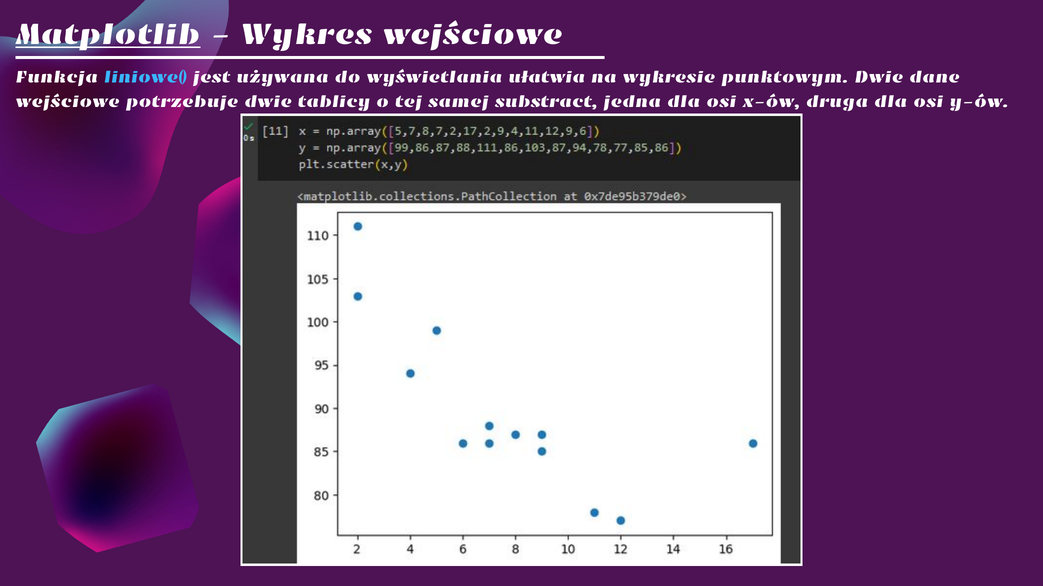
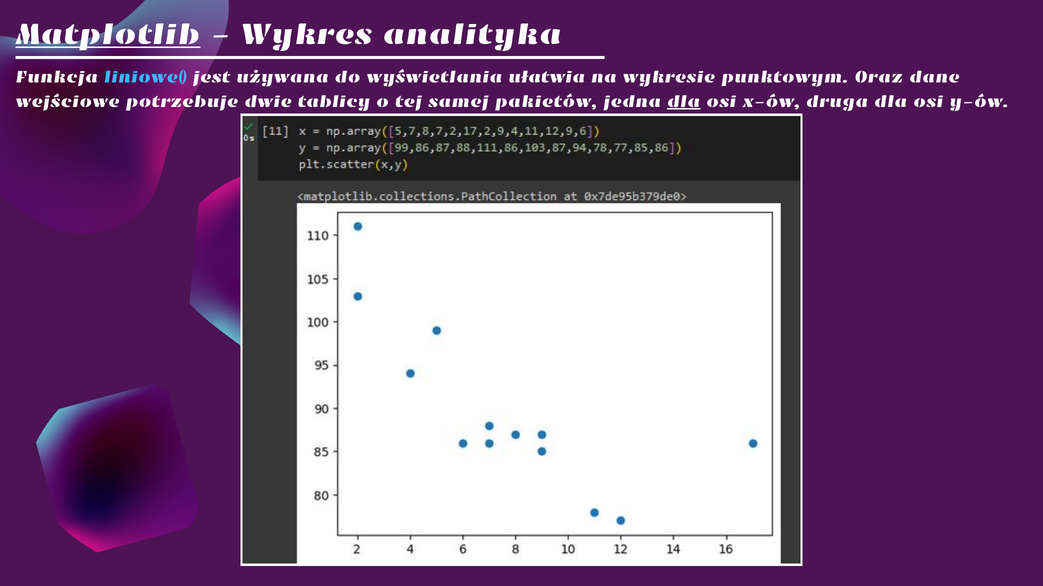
Wykres wejściowe: wejściowe -> analityka (473, 34)
punktowym Dwie: Dwie -> Oraz (879, 77)
substract: substract -> pakietów (546, 101)
dla underline: none -> present (684, 101)
